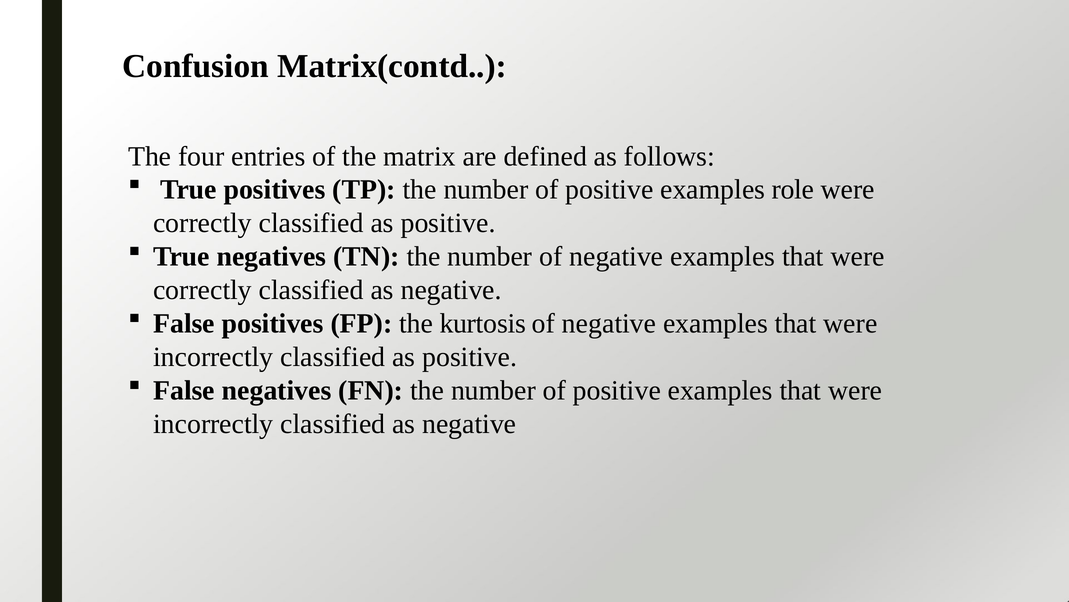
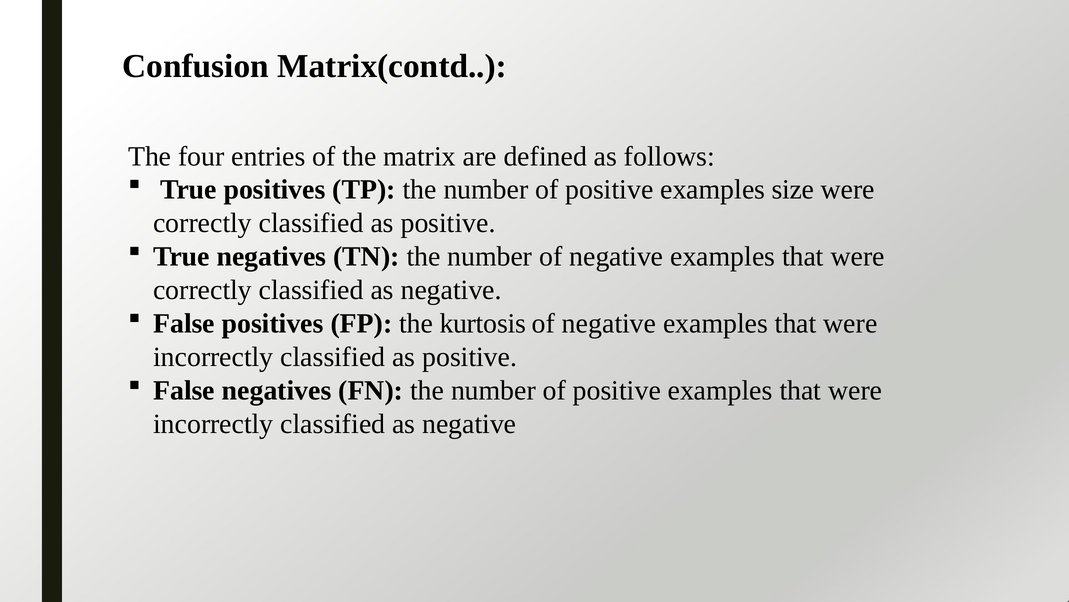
role: role -> size (793, 190)
